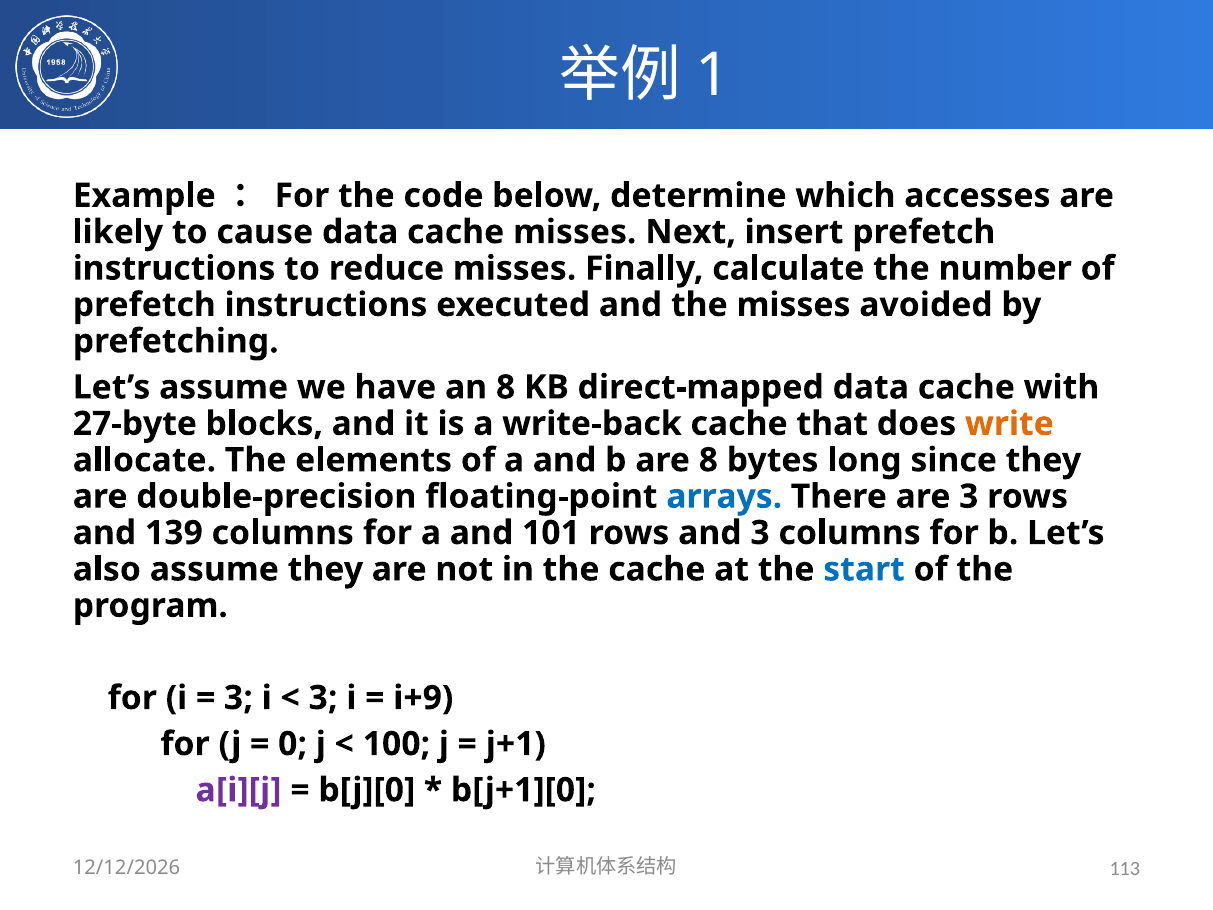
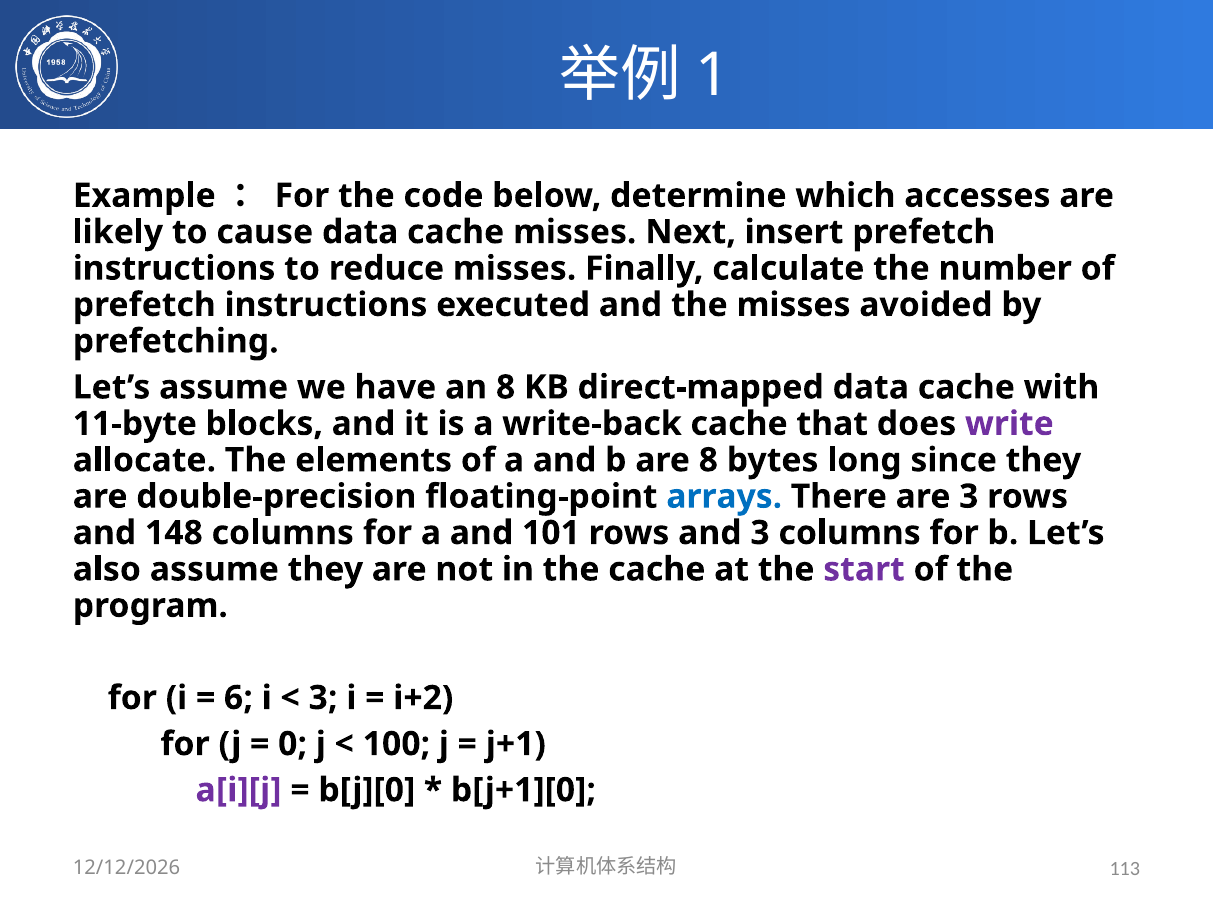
27-byte: 27-byte -> 11-byte (135, 424)
write colour: orange -> purple (1009, 424)
139: 139 -> 148 (174, 533)
start colour: blue -> purple (864, 569)
3: 3 -> 6 (238, 698)
i+9: i+9 -> i+2 (423, 698)
